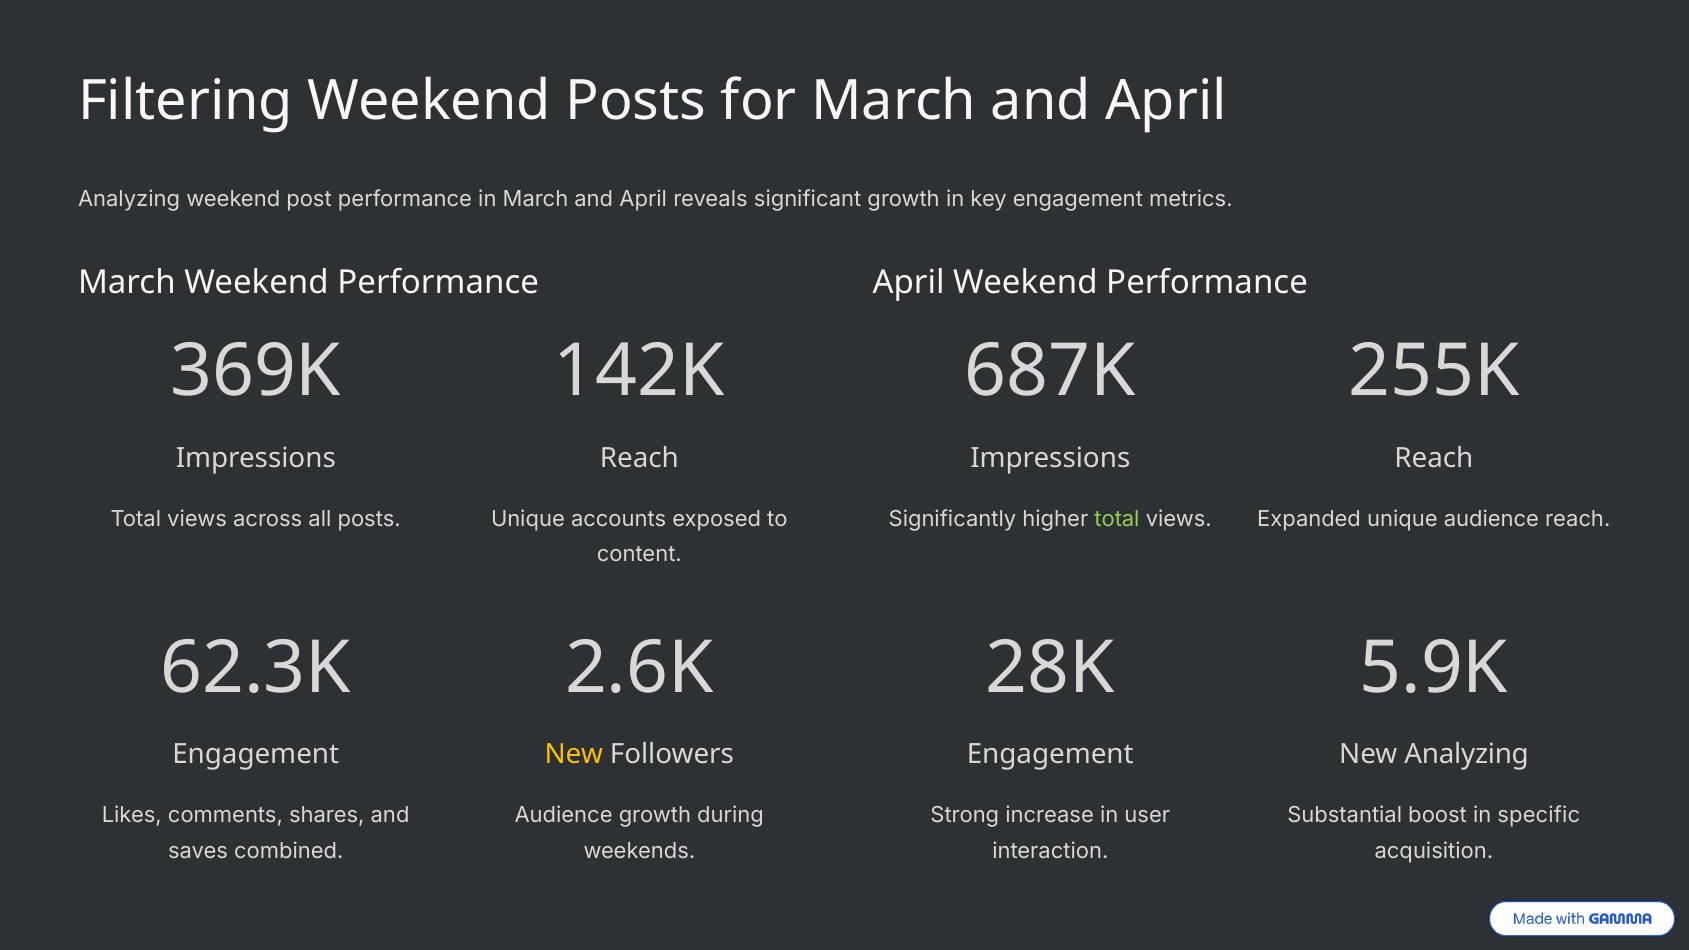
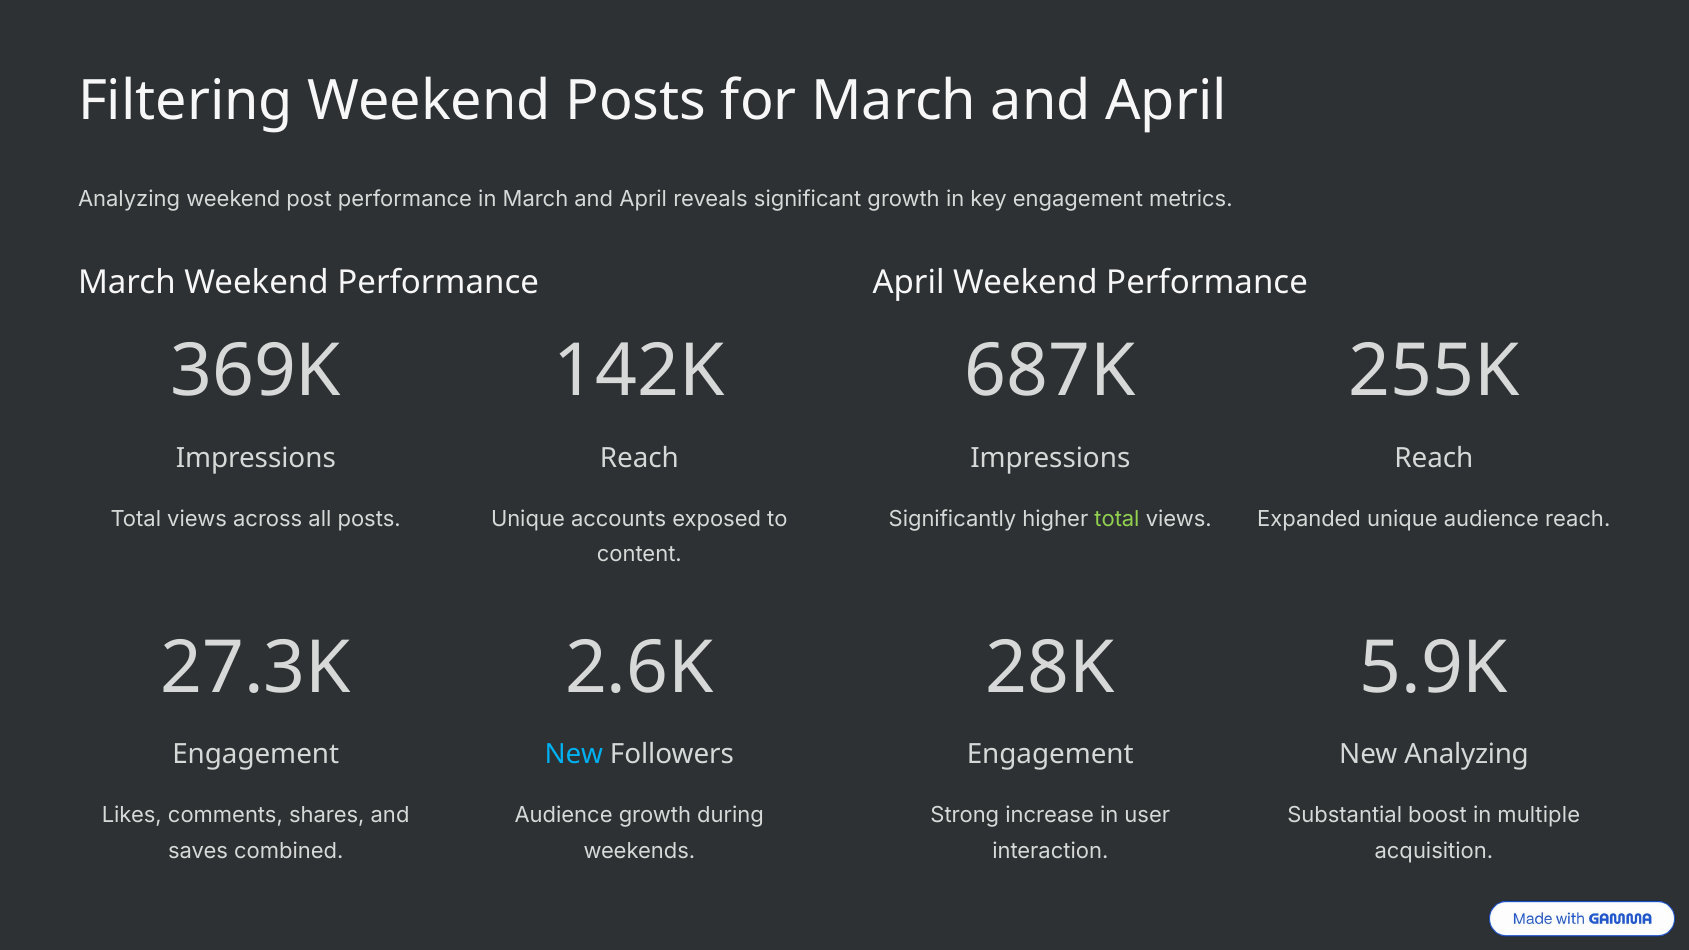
62.3K: 62.3K -> 27.3K (256, 668)
New colour: yellow -> light blue (574, 755)
specific: specific -> multiple (1539, 816)
